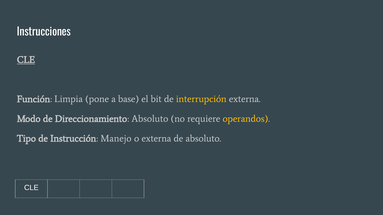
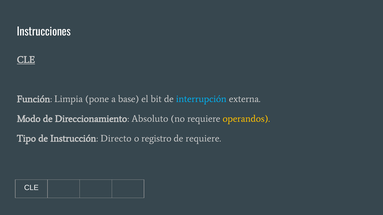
interrupción colour: yellow -> light blue (201, 99)
Manejo: Manejo -> Directo (116, 139)
o externa: externa -> registro (156, 139)
de absoluto: absoluto -> requiere (203, 139)
